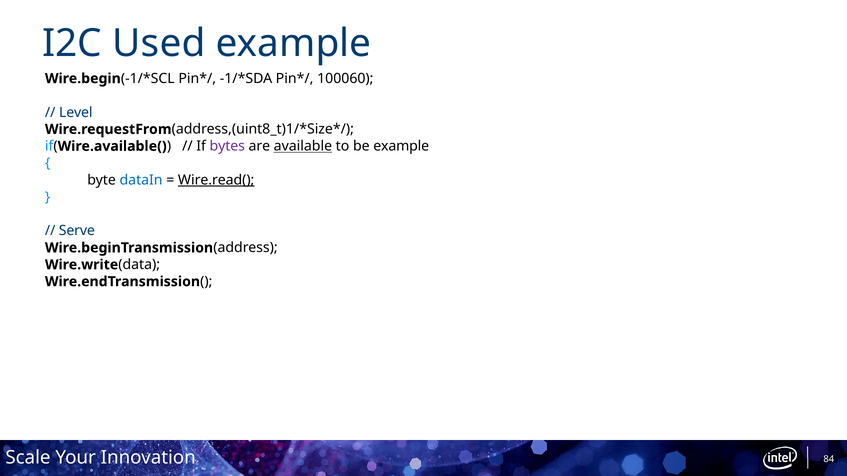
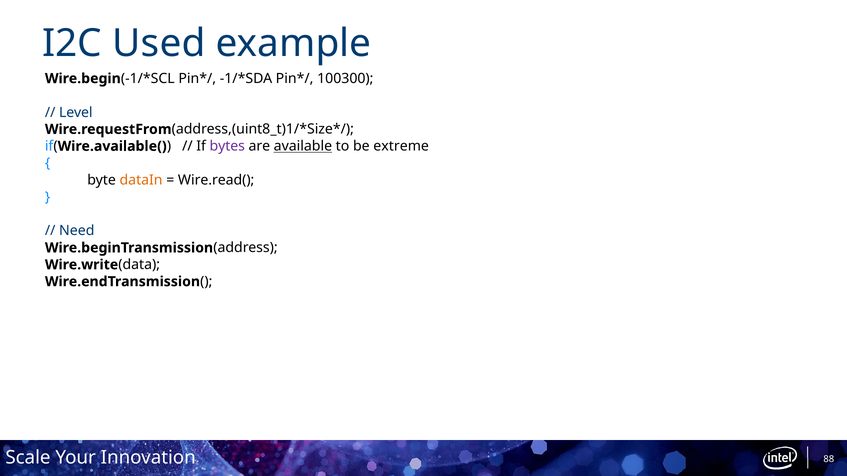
100060: 100060 -> 100300 (345, 79)
be example: example -> extreme (401, 146)
dataIn colour: blue -> orange (141, 180)
Wire.read( underline: present -> none (216, 180)
Serve: Serve -> Need (77, 231)
84: 84 -> 88 (829, 459)
